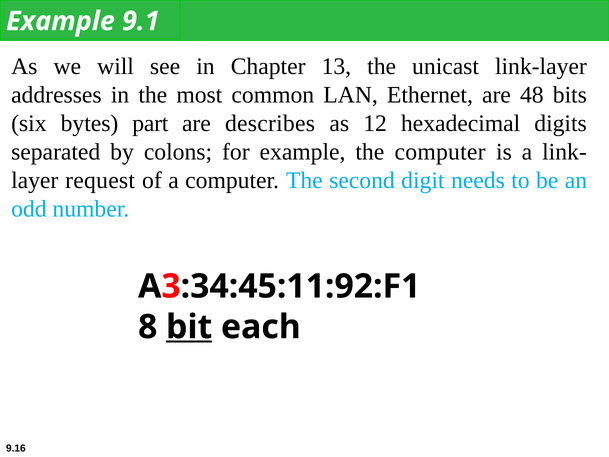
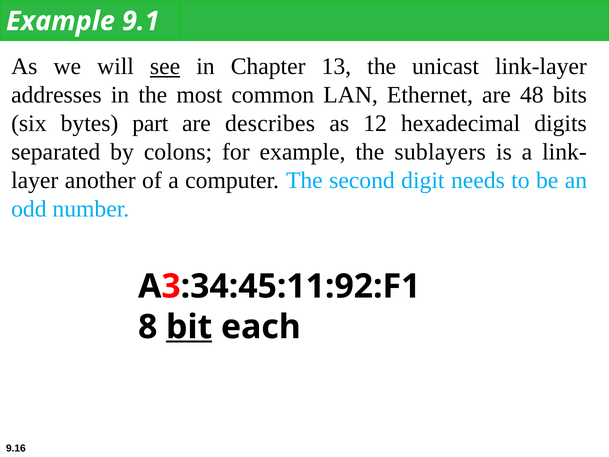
see underline: none -> present (165, 66)
the computer: computer -> sublayers (440, 152)
request: request -> another (100, 180)
